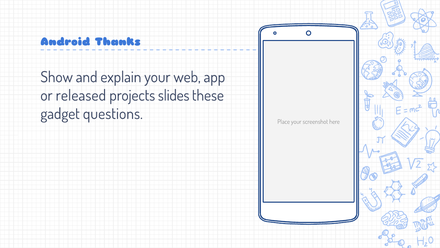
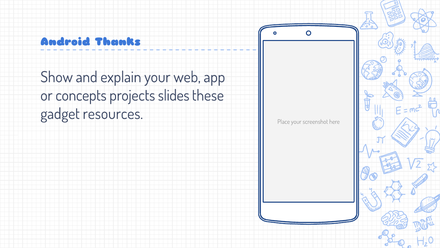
released: released -> concepts (81, 95)
questions: questions -> resources (113, 114)
